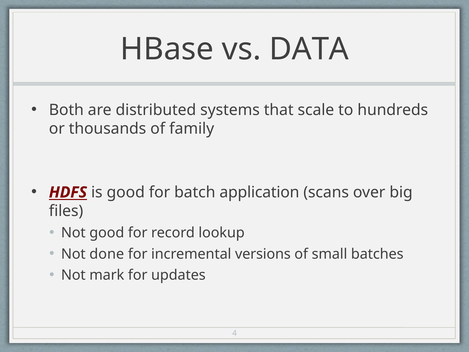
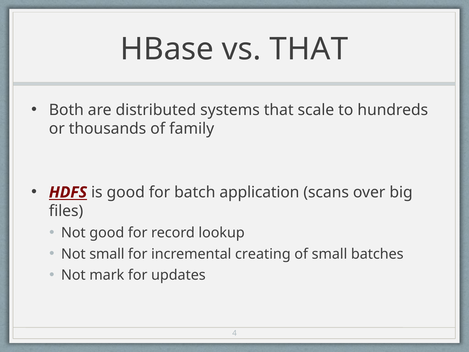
vs DATA: DATA -> THAT (309, 49)
Not done: done -> small (107, 254)
versions: versions -> creating (263, 254)
